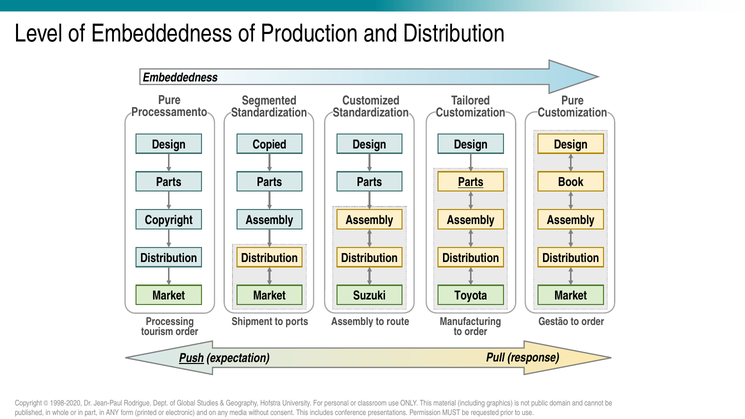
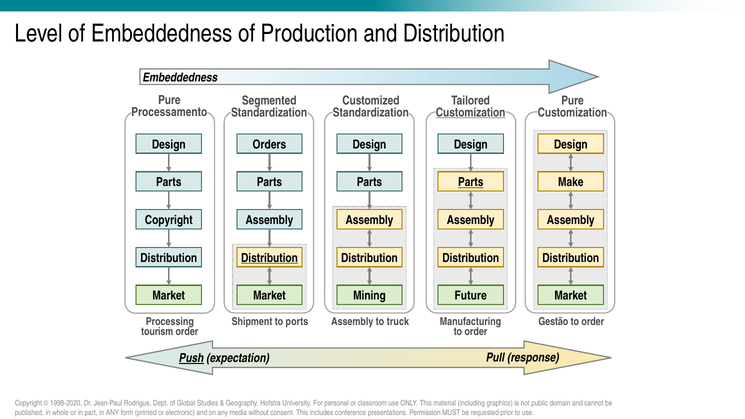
Customization underline: none -> present (471, 113)
Copied: Copied -> Orders (269, 145)
Book: Book -> Make (571, 182)
Distribution underline: none -> present (269, 258)
Suzuki: Suzuki -> Mining (369, 296)
Toyota: Toyota -> Future (471, 296)
route: route -> truck (398, 321)
